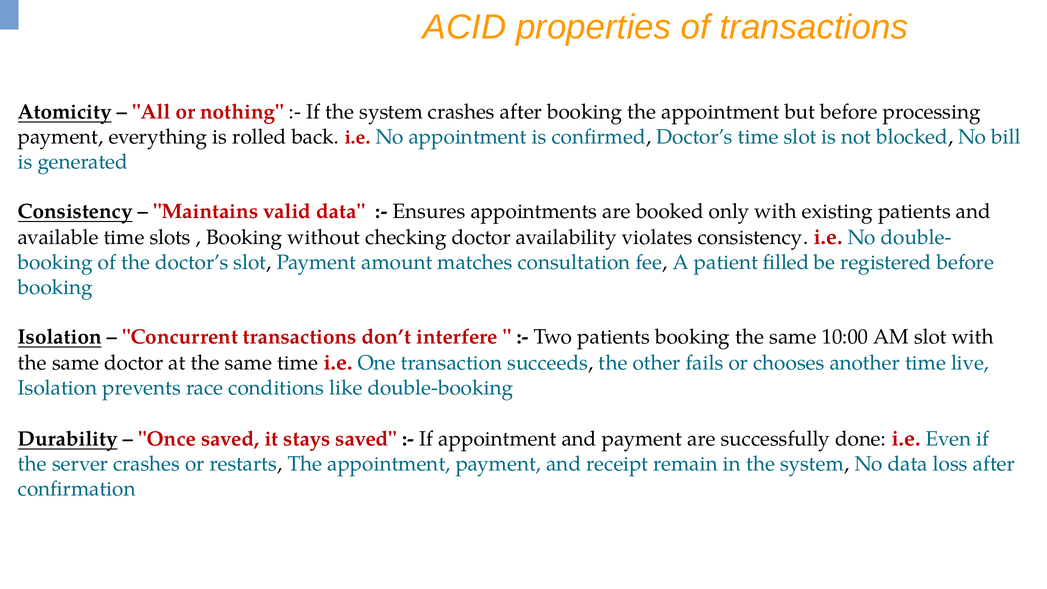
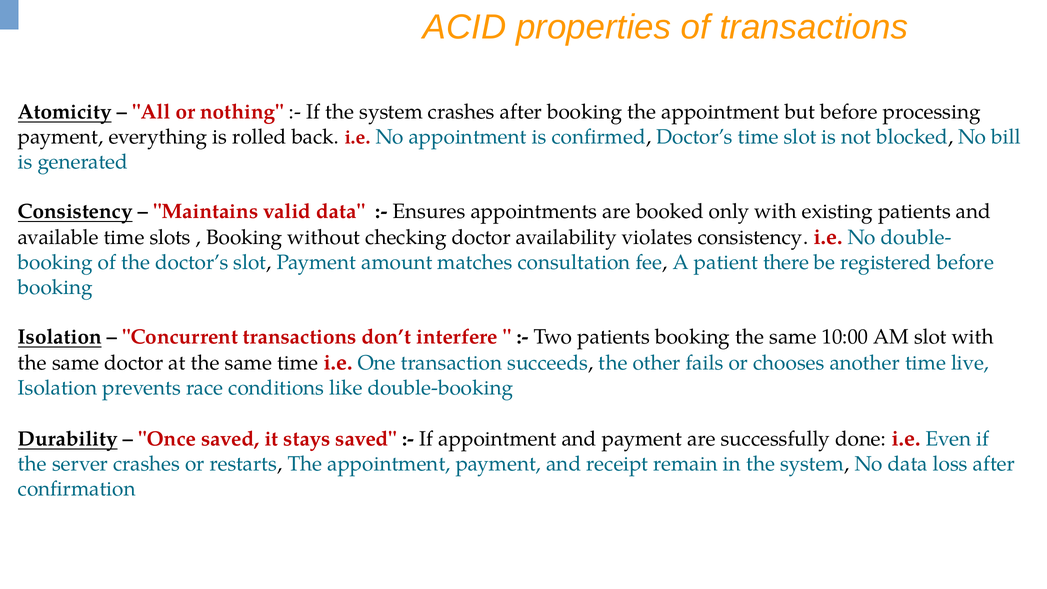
filled: filled -> there (786, 262)
